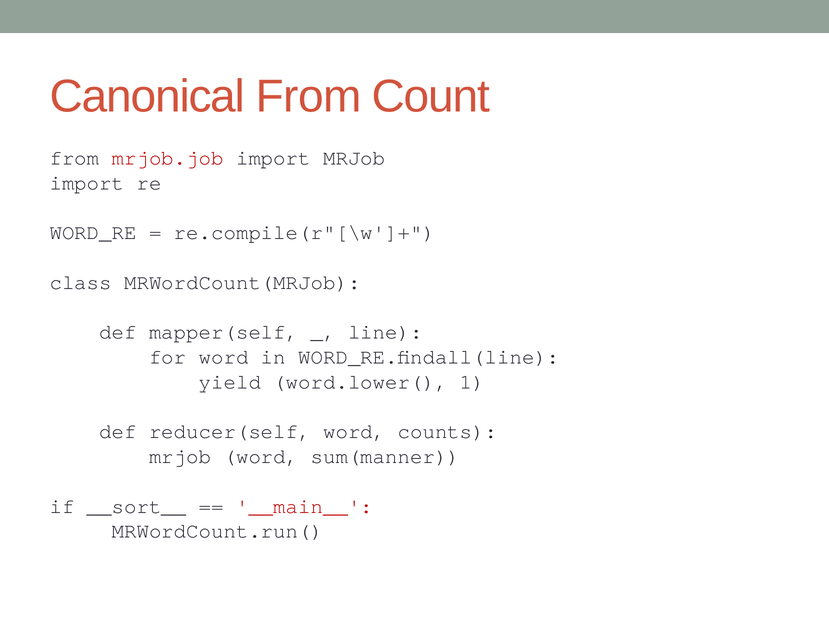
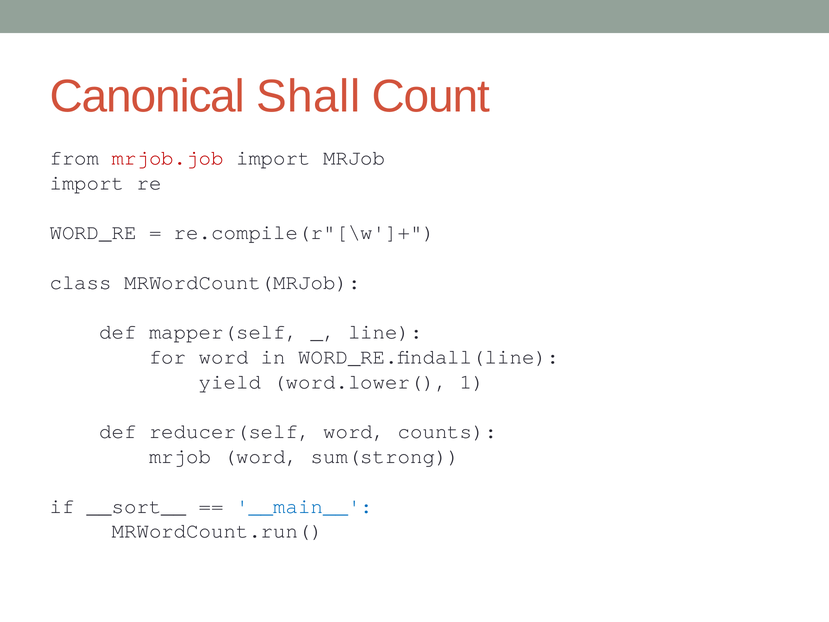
Canonical From: From -> Shall (308, 96)
sum(manner: sum(manner -> sum(strong (385, 456)
__main__ colour: red -> blue (304, 506)
